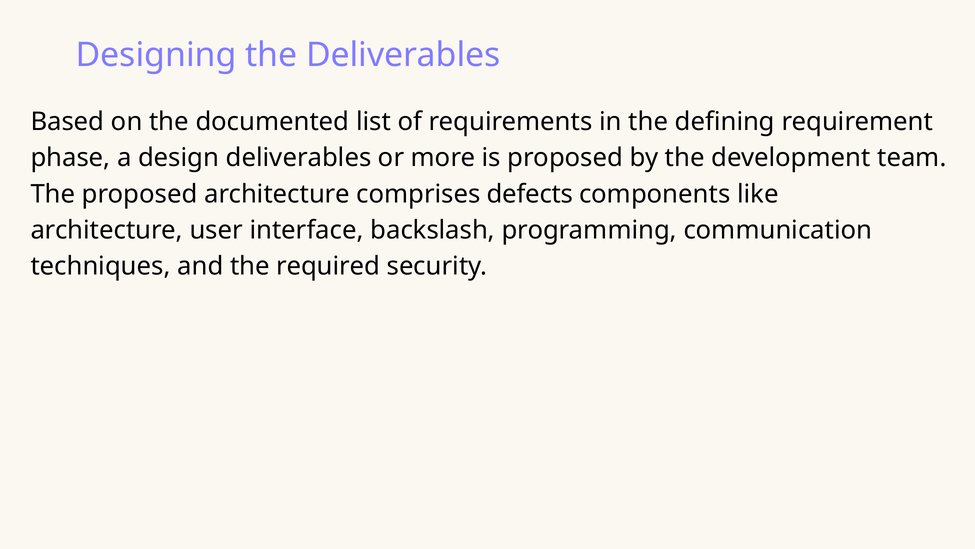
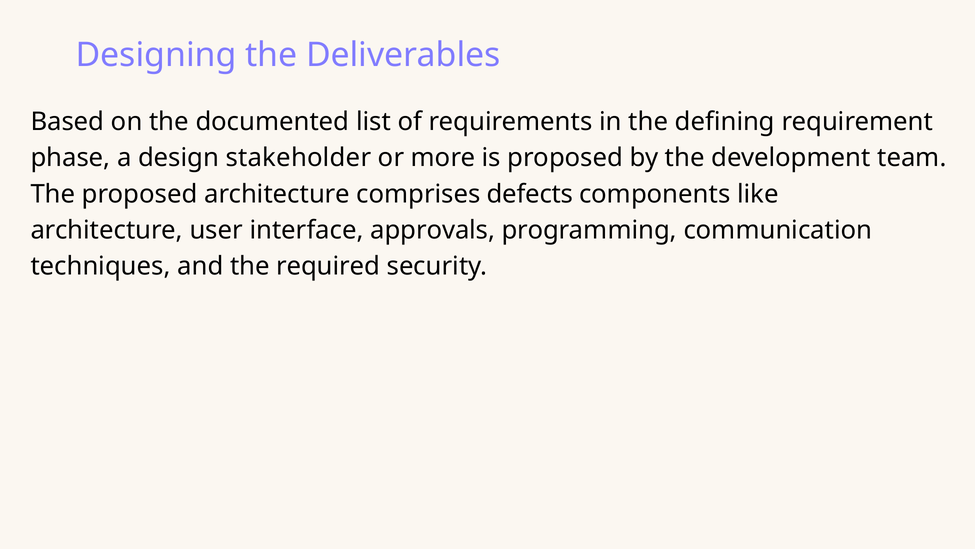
design deliverables: deliverables -> stakeholder (299, 158)
backslash: backslash -> approvals (433, 230)
